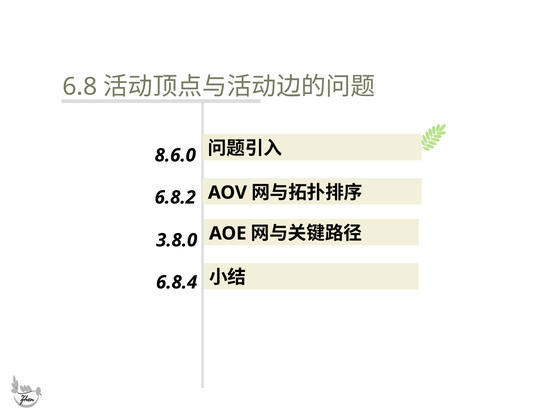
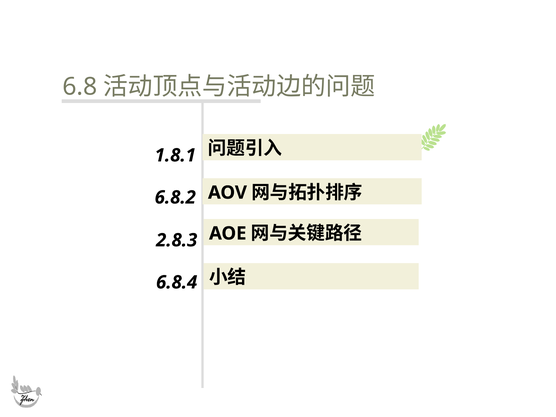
8.6.0: 8.6.0 -> 1.8.1 (175, 155)
3.8.0: 3.8.0 -> 2.8.3 (177, 240)
